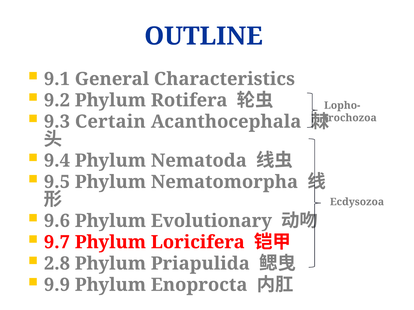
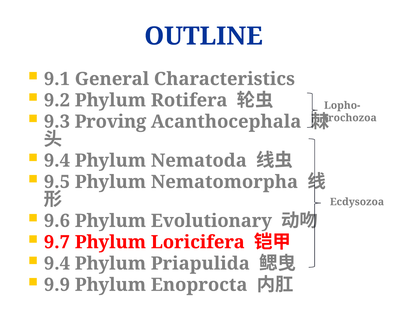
Certain: Certain -> Proving (110, 122)
2.8: 2.8 -> 9.4 (57, 264)
